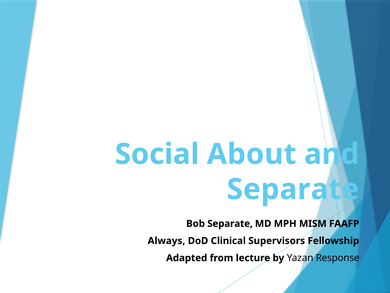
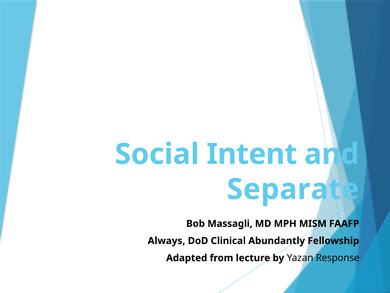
About: About -> Intent (252, 154)
Bob Separate: Separate -> Massagli (230, 223)
Supervisors: Supervisors -> Abundantly (277, 240)
